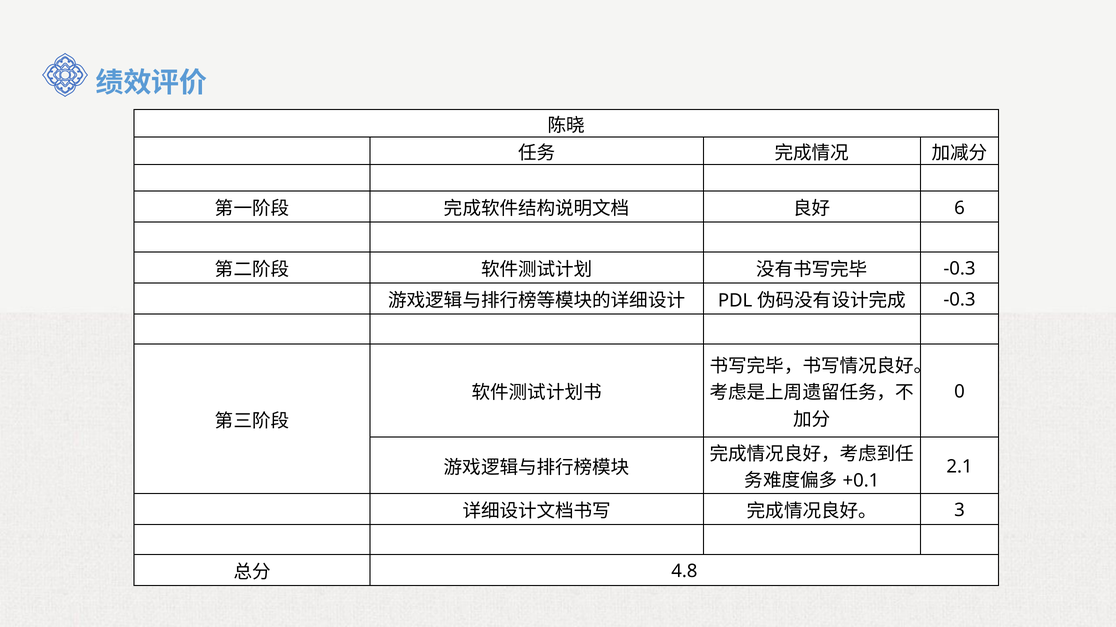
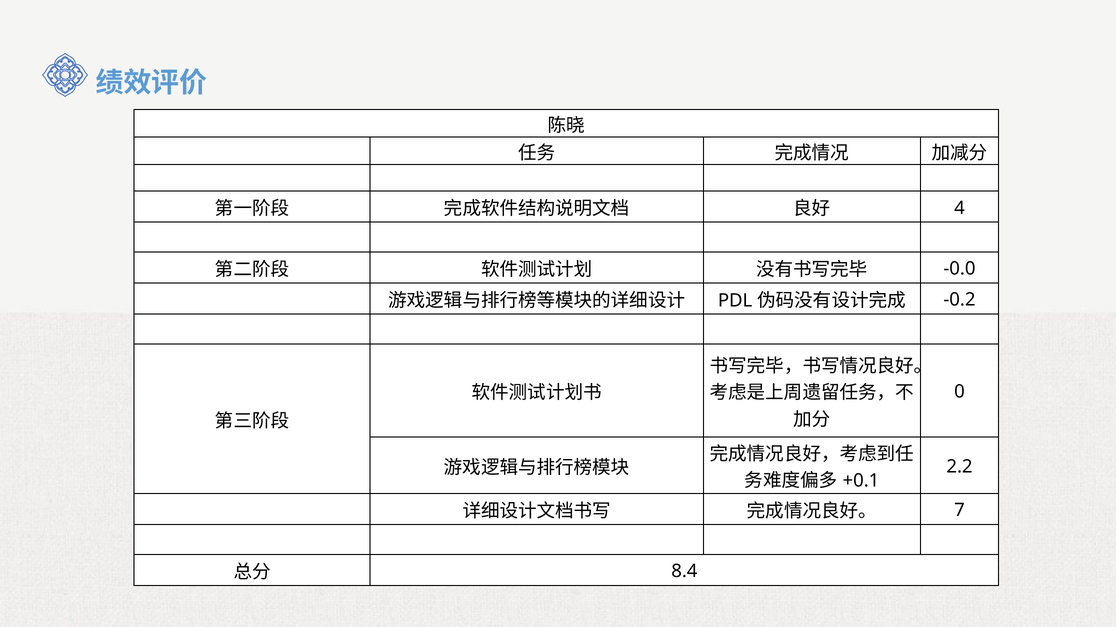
6: 6 -> 4 (959, 208)
-0.3: -0.3 -> -0.0 (959, 269)
-0.3: -0.3 -> -0.2 (959, 300)
2.1: 2.1 -> 2.2 (959, 467)
3: 3 -> 7 (959, 511)
4.8: 4.8 -> 8.4 (684, 572)
